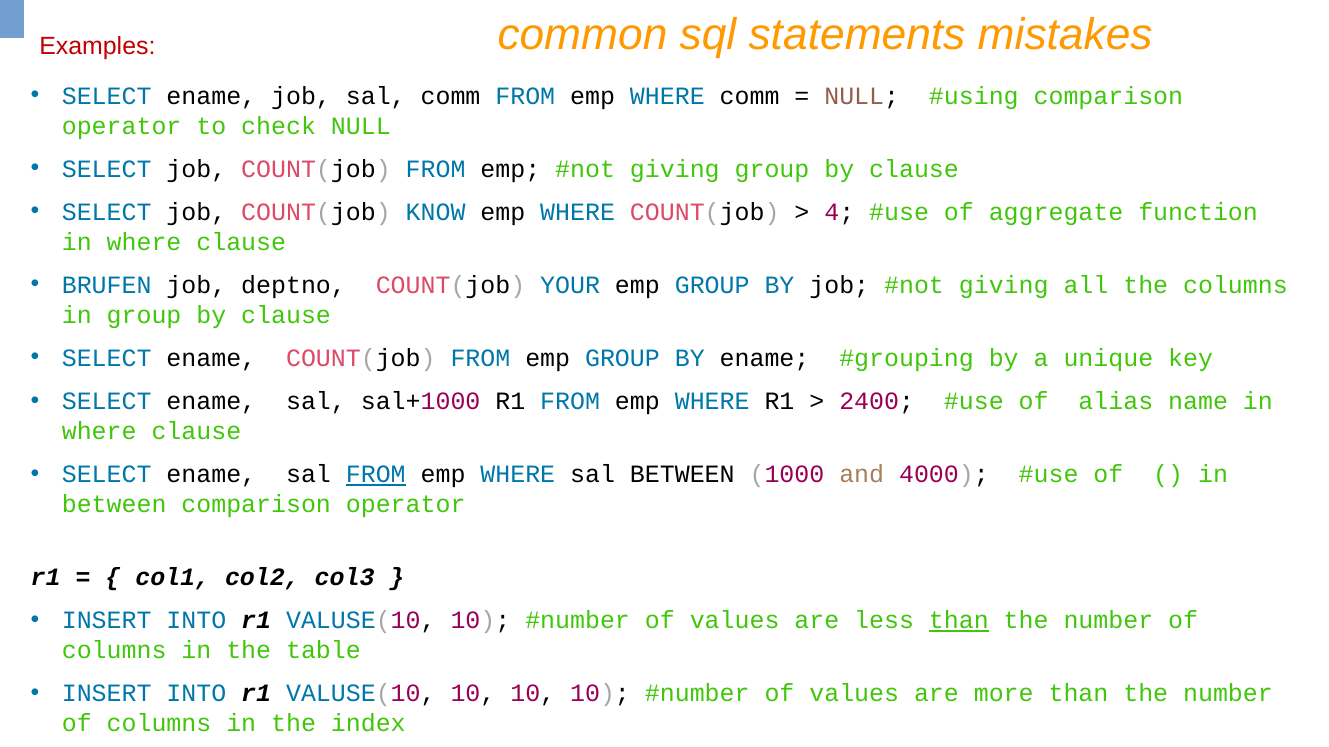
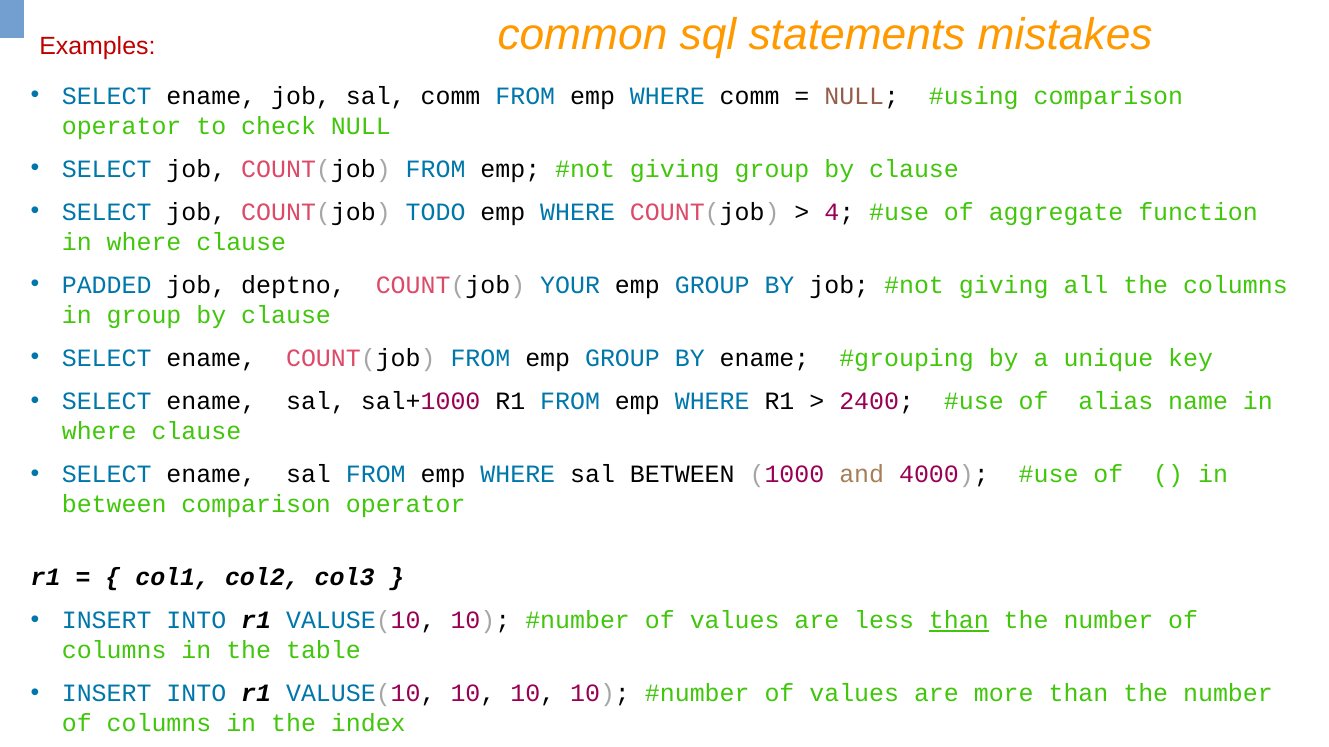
KNOW: KNOW -> TODO (436, 212)
BRUFEN: BRUFEN -> PADDED (107, 285)
FROM underline: present -> none (376, 475)
